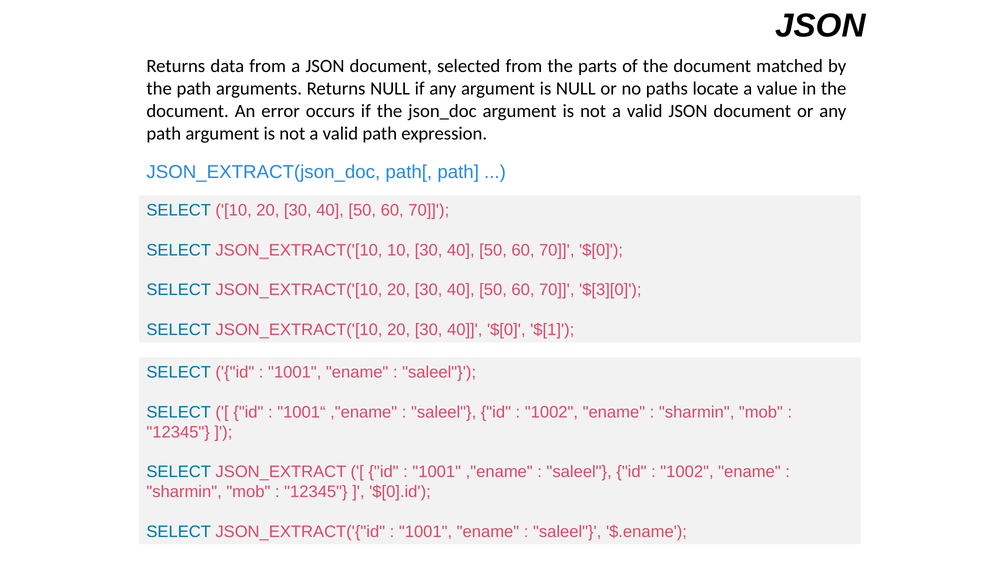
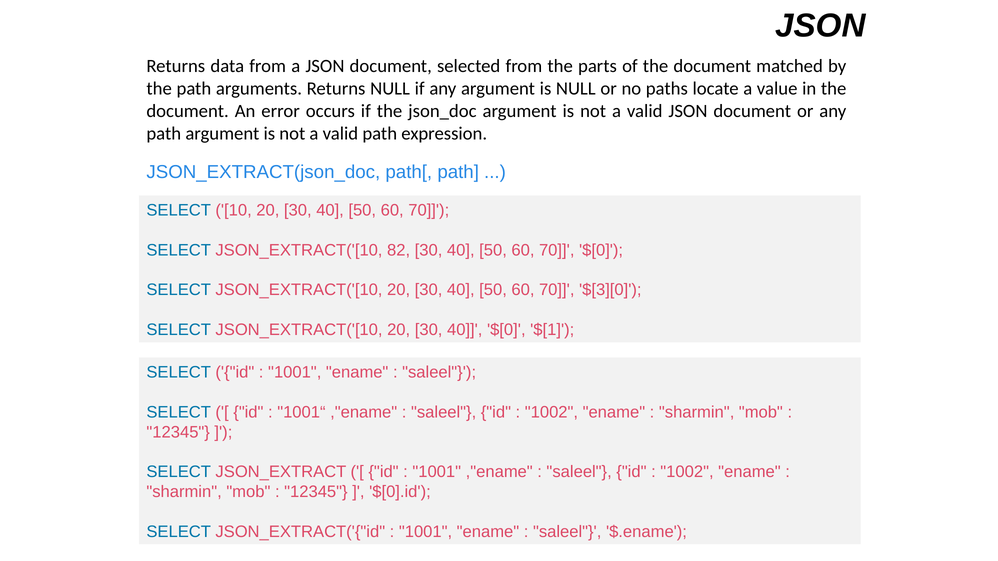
JSON_EXTRACT('[10 10: 10 -> 82 (399, 250)
